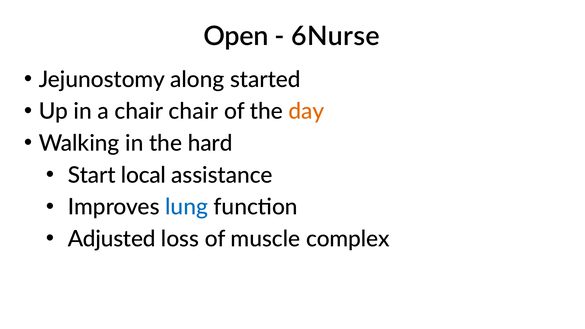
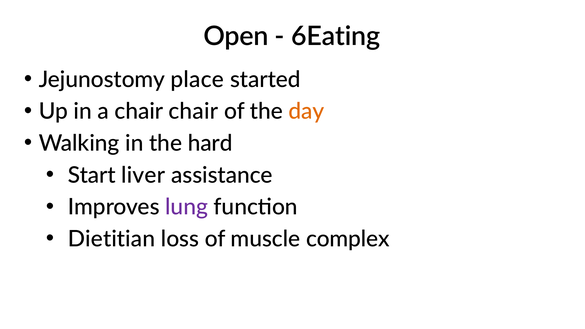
6Nurse: 6Nurse -> 6Eating (336, 36)
along: along -> place (197, 80)
local: local -> liver (143, 175)
lung colour: blue -> purple (187, 207)
Adjusted: Adjusted -> Dietitian (112, 239)
